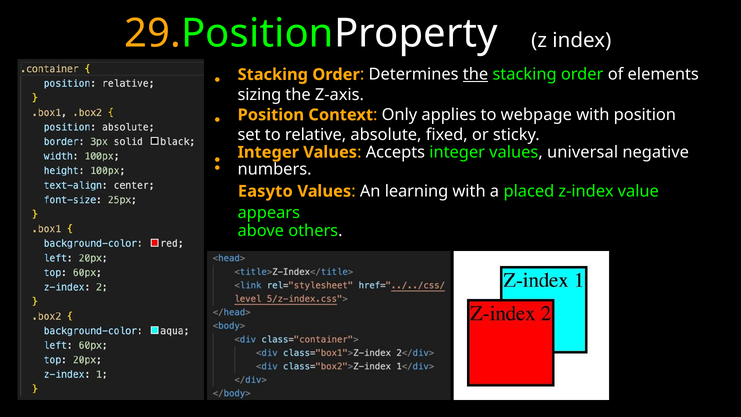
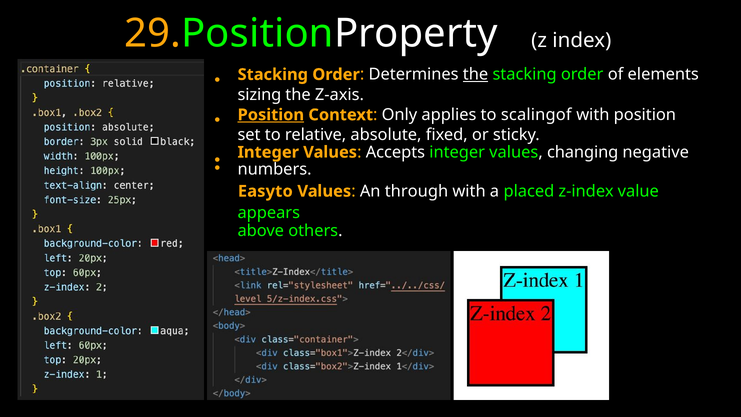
Position underline: none -> present (271, 115)
webpage: webpage -> scalingof (536, 115)
universal: universal -> changing (583, 152)
learning: learning -> through (416, 191)
